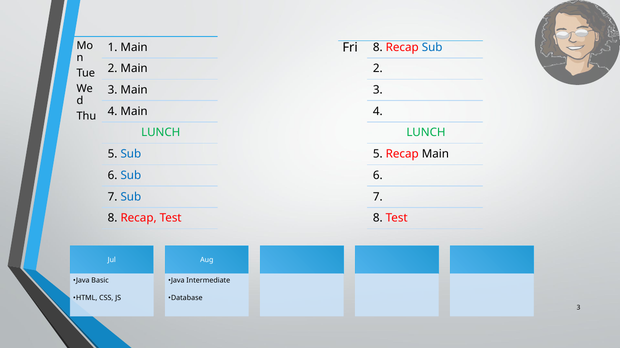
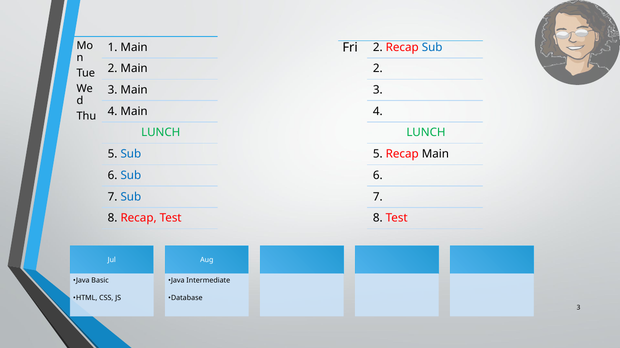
Fri 8: 8 -> 2 (378, 47)
